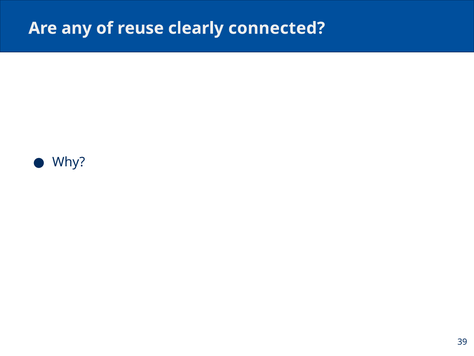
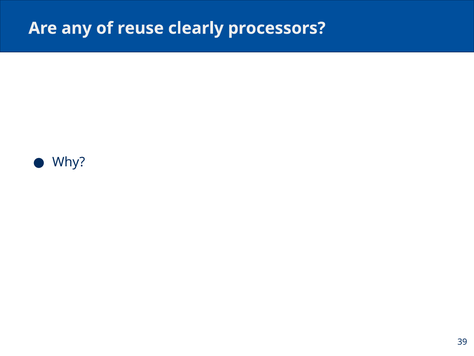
connected: connected -> processors (277, 28)
